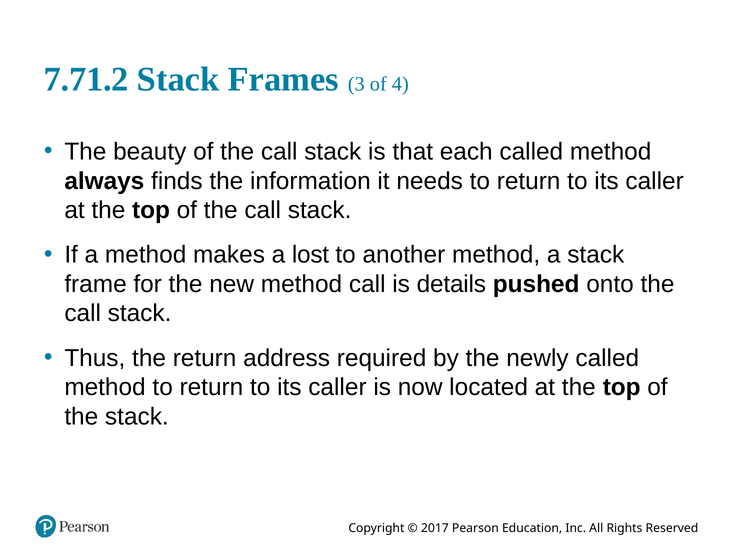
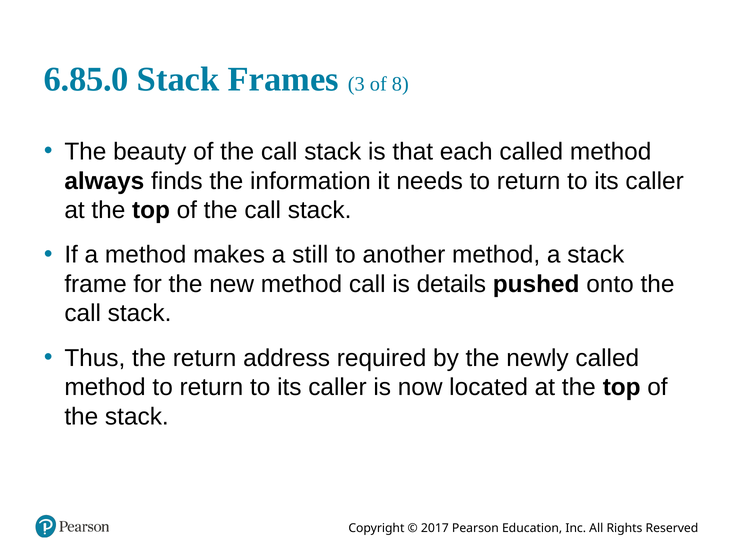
7.71.2: 7.71.2 -> 6.85.0 (86, 79)
4: 4 -> 8 (400, 84)
lost: lost -> still (310, 255)
